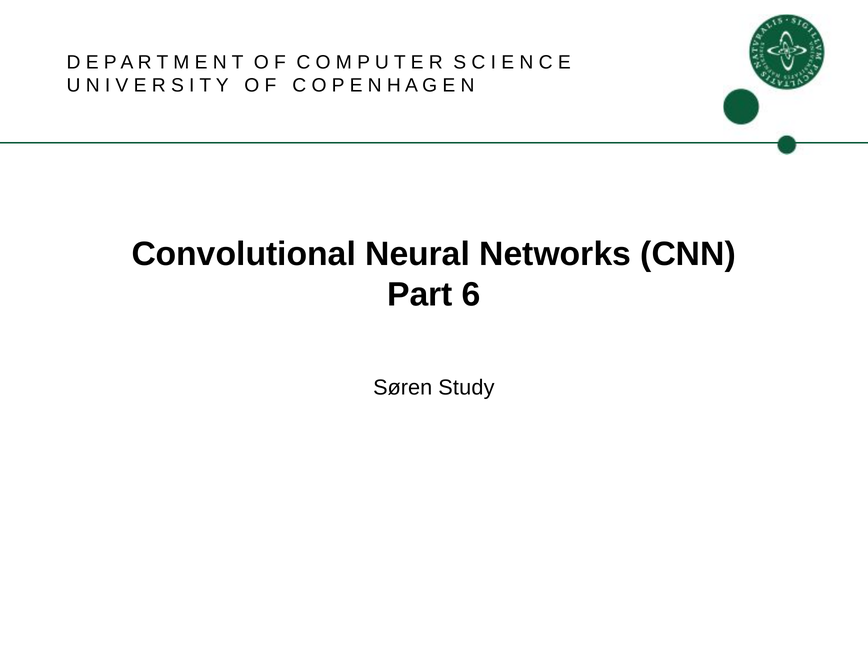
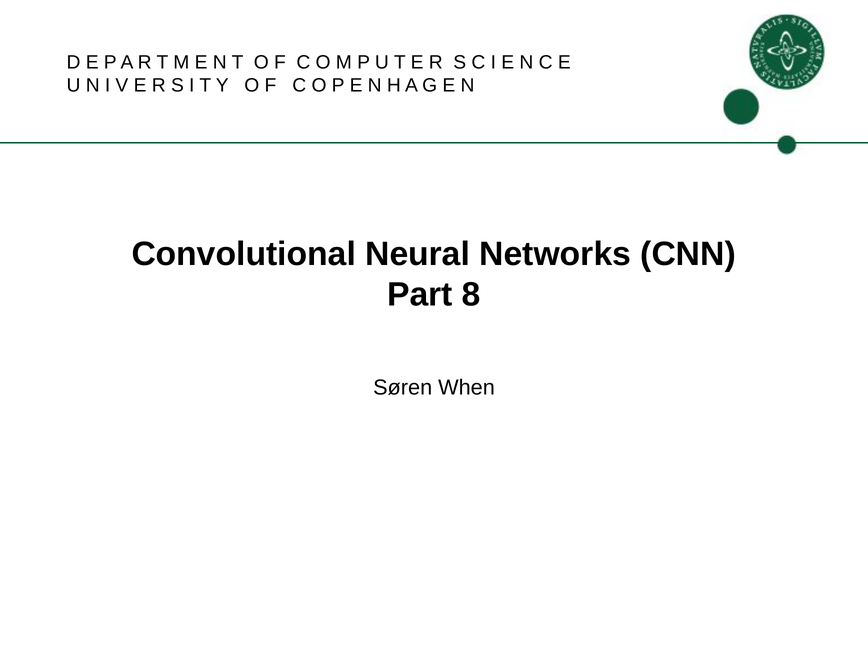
6: 6 -> 8 (471, 295)
Study: Study -> When (467, 388)
